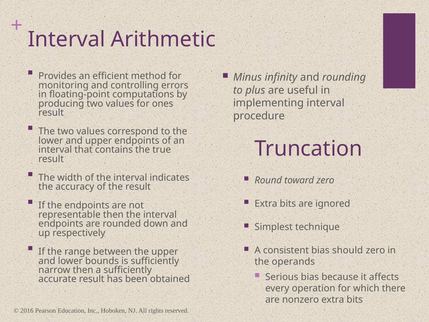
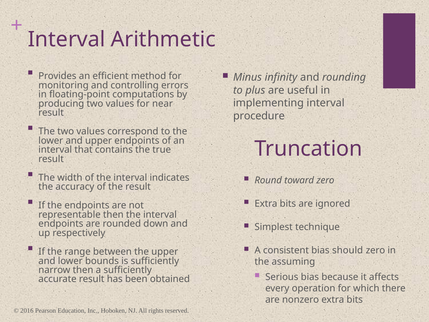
ones: ones -> near (162, 104)
operands: operands -> assuming (293, 262)
